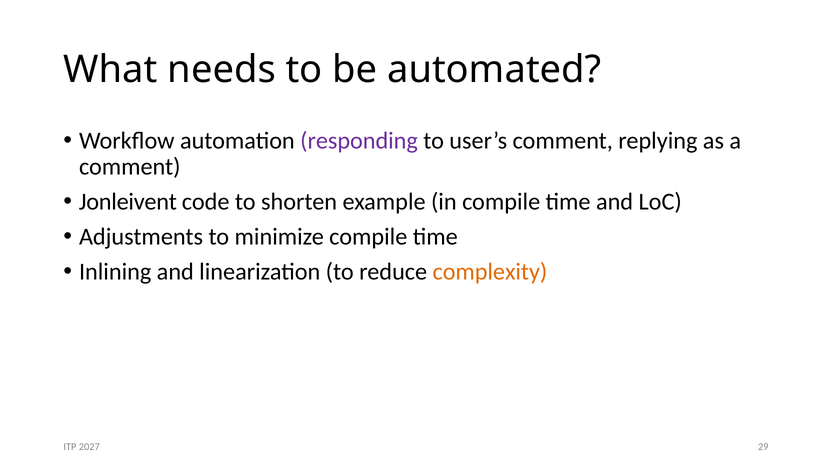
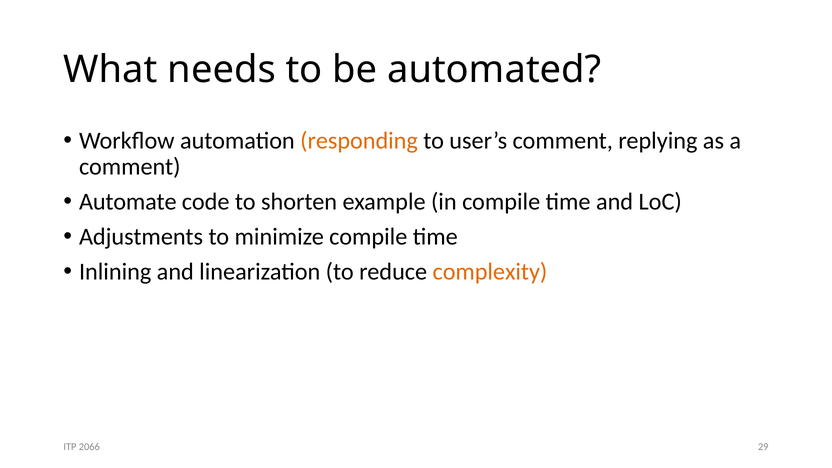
responding colour: purple -> orange (359, 141)
Jonleivent: Jonleivent -> Automate (128, 202)
2027: 2027 -> 2066 (89, 447)
